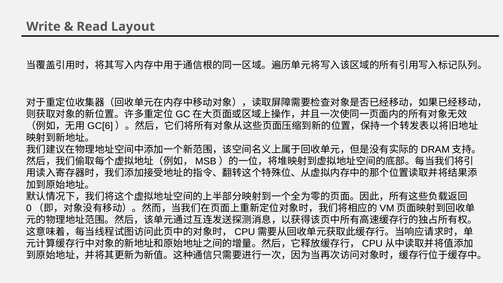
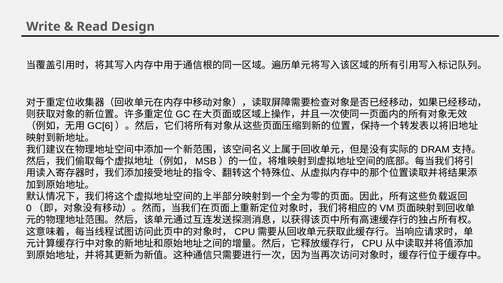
Layout: Layout -> Design (133, 27)
